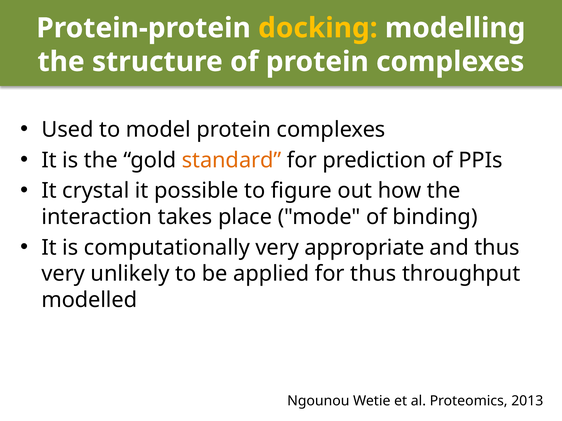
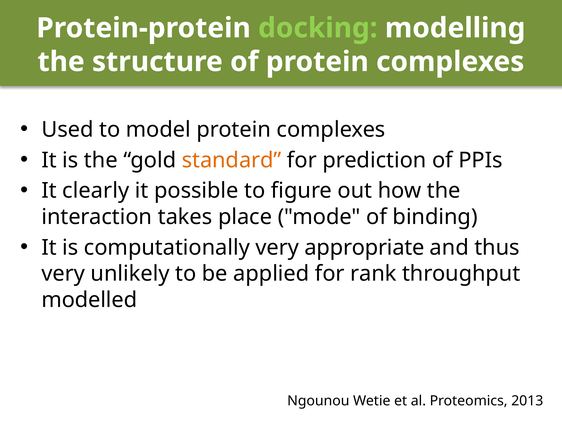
docking colour: yellow -> light green (318, 28)
crystal: crystal -> clearly (96, 191)
for thus: thus -> rank (373, 274)
